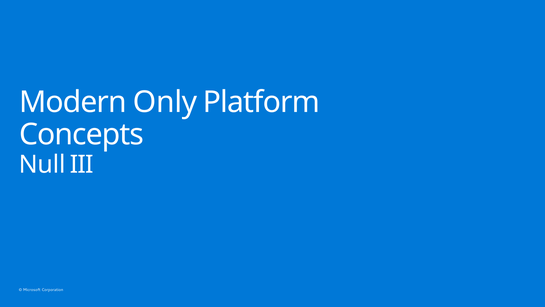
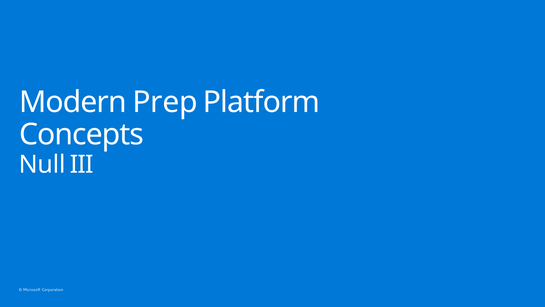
Only: Only -> Prep (165, 102)
